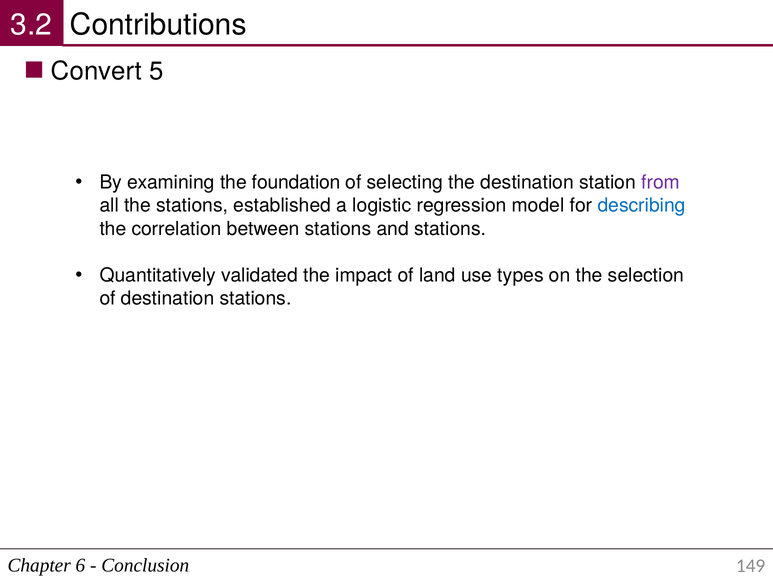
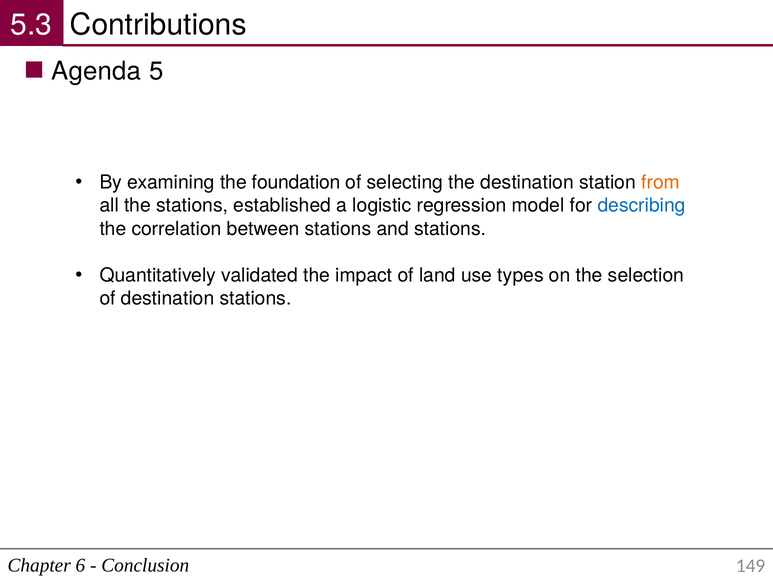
3.2: 3.2 -> 5.3 (31, 25)
Convert: Convert -> Agenda (96, 71)
from colour: purple -> orange (661, 182)
